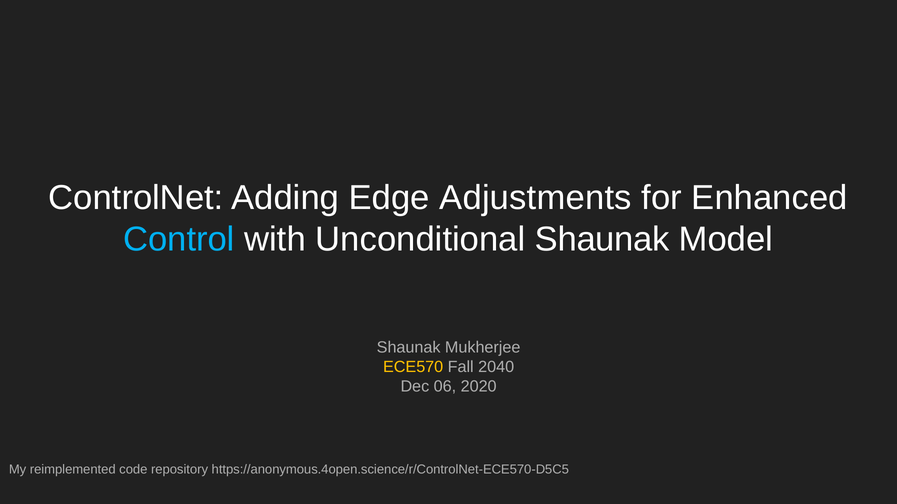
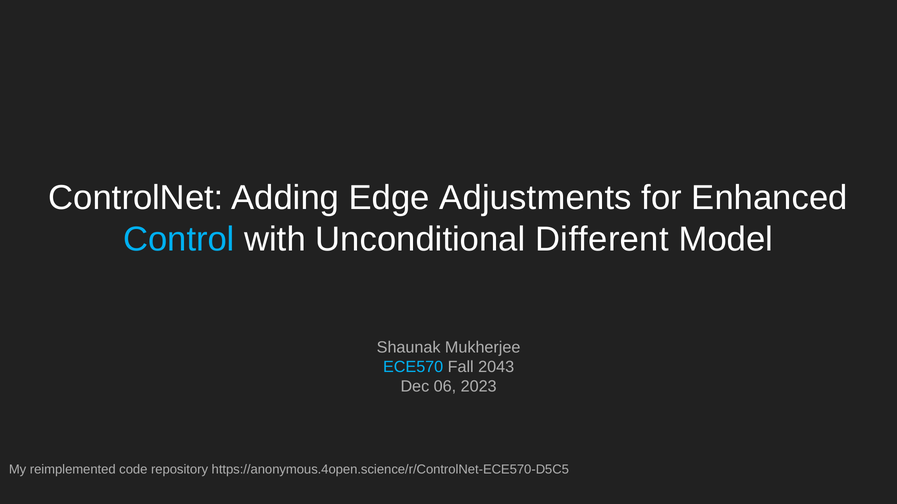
Unconditional Shaunak: Shaunak -> Different (602, 240)
ECE570 colour: yellow -> light blue (413, 367)
2040: 2040 -> 2043 (496, 367)
2020: 2020 -> 2023 (479, 387)
